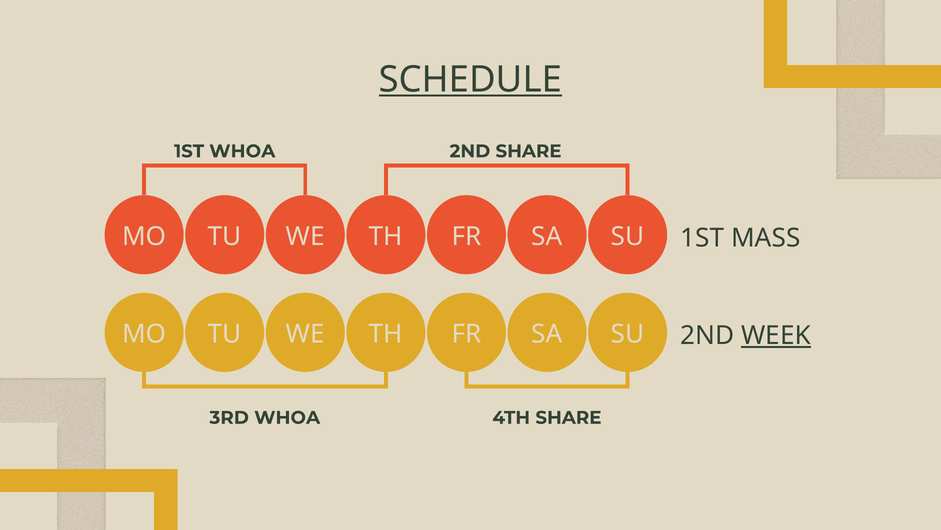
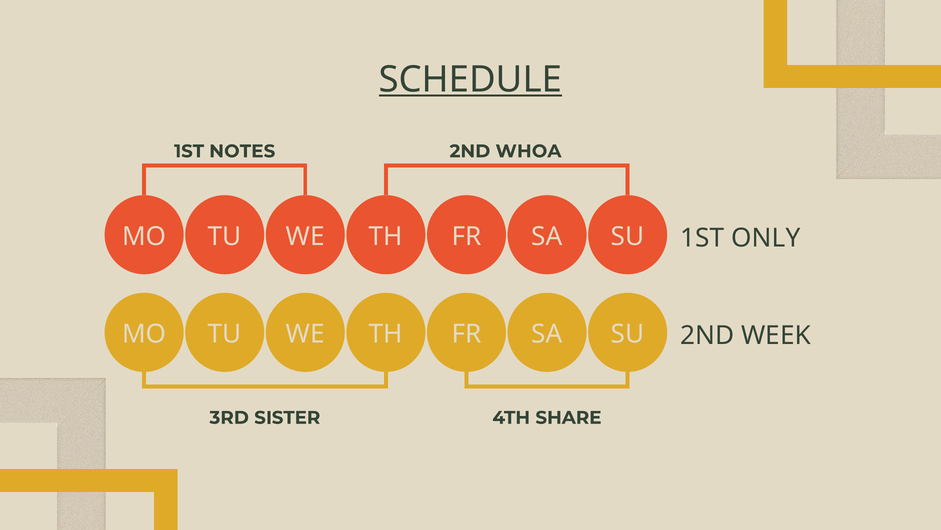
1ST WHOA: WHOA -> NOTES (242, 151)
2ND SHARE: SHARE -> WHOA (528, 151)
MASS: MASS -> ONLY (766, 238)
WEEK underline: present -> none (776, 335)
3RD WHOA: WHOA -> SISTER (287, 417)
